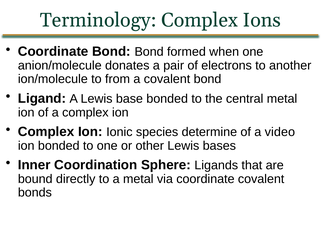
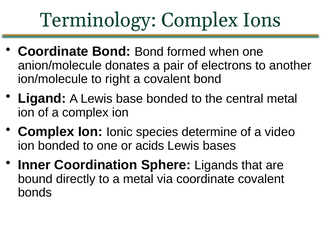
from: from -> right (117, 79)
other: other -> acids (150, 146)
